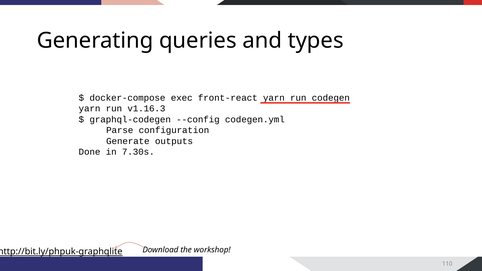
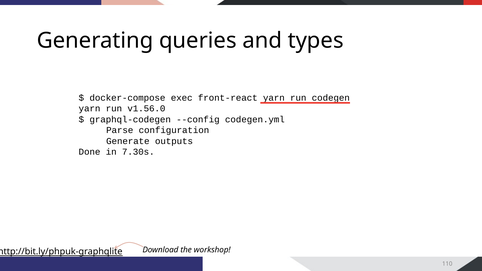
v1.16.3: v1.16.3 -> v1.56.0 (146, 109)
